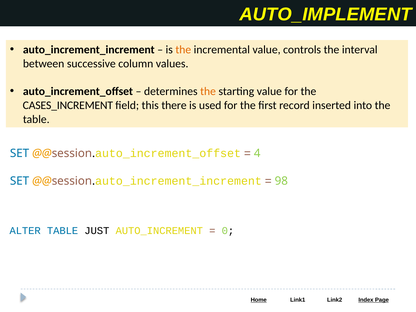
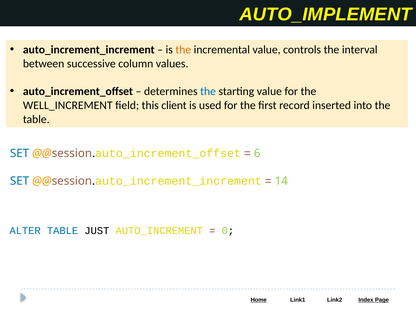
the colour: orange -> blue (208, 91)
CASES_INCREMENT: CASES_INCREMENT -> WELL_INCREMENT (68, 105)
there: there -> client (174, 105)
4: 4 -> 6 (257, 153)
98: 98 -> 14 (281, 181)
